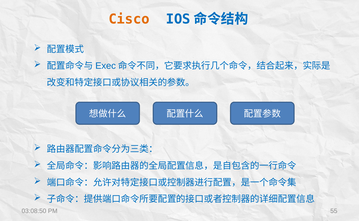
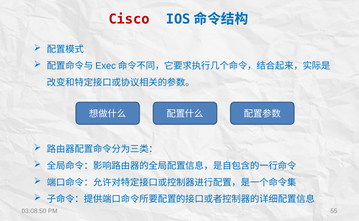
Cisco colour: orange -> red (129, 19)
